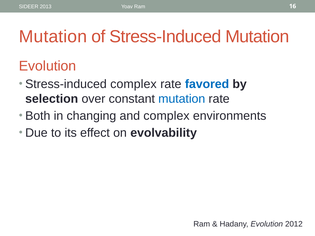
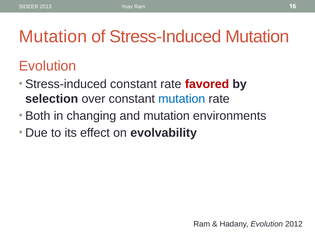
Stress-induced complex: complex -> constant (133, 84)
favored colour: blue -> red (207, 84)
and complex: complex -> mutation (167, 116)
